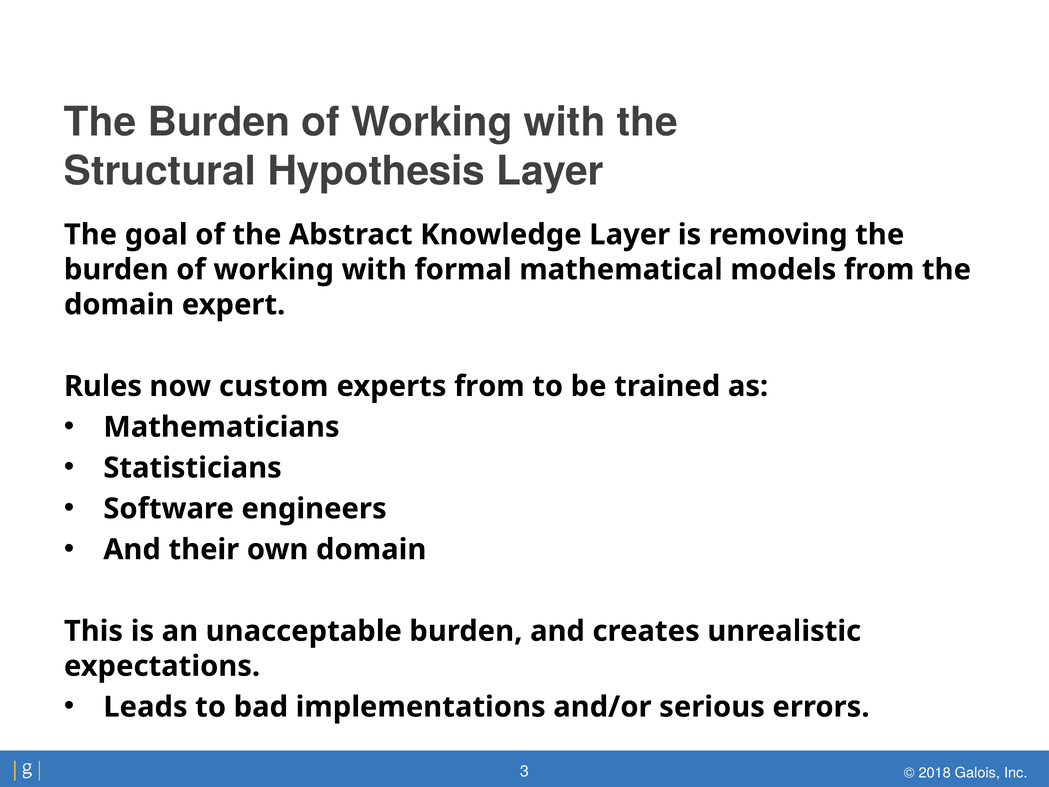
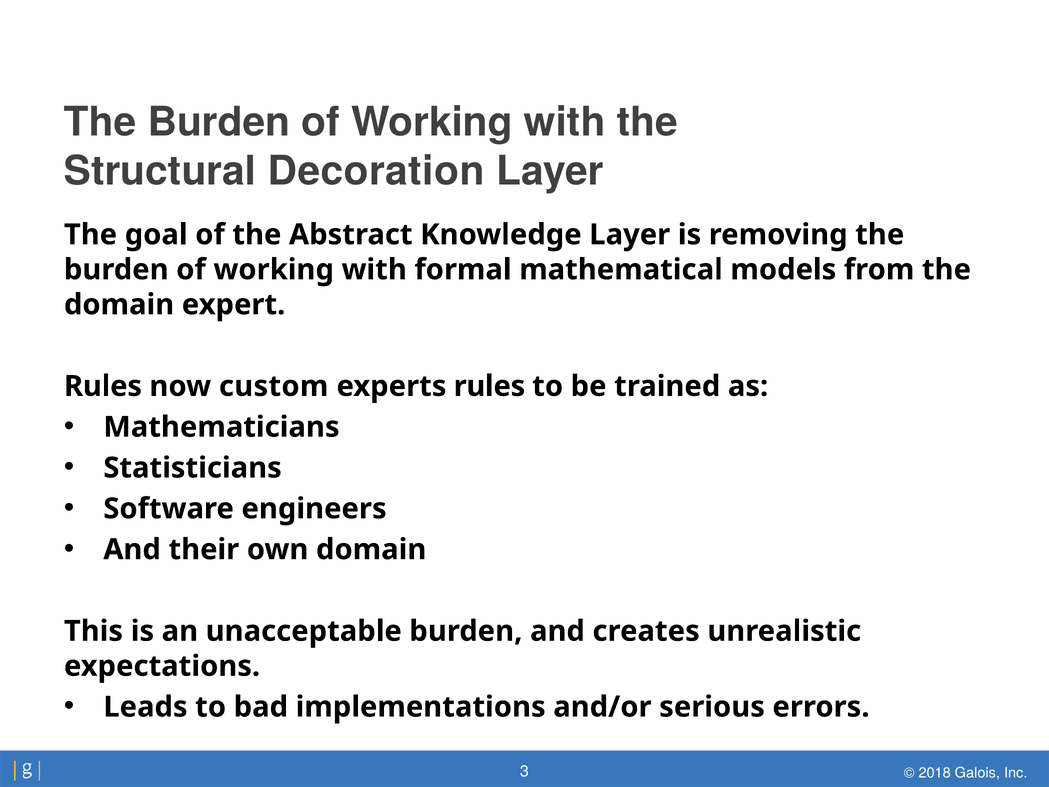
Hypothesis: Hypothesis -> Decoration (376, 171)
experts from: from -> rules (489, 386)
